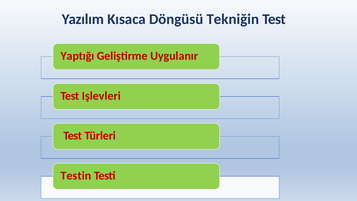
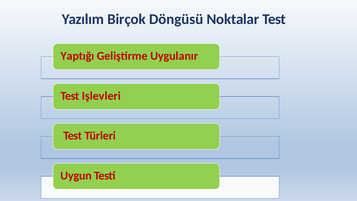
Kısaca: Kısaca -> Birçok (127, 19)
Tekniğin: Tekniğin -> Noktalar (233, 19)
Testin: Testin -> Uygun (76, 176)
